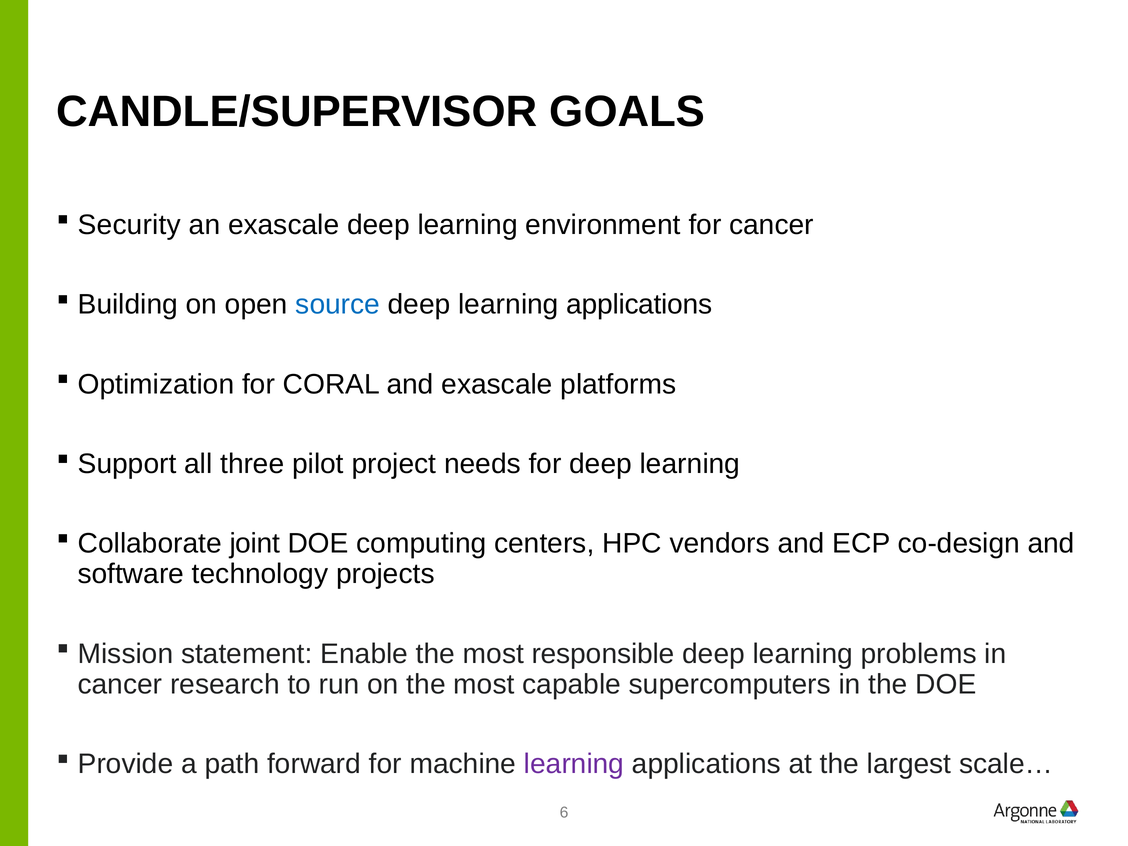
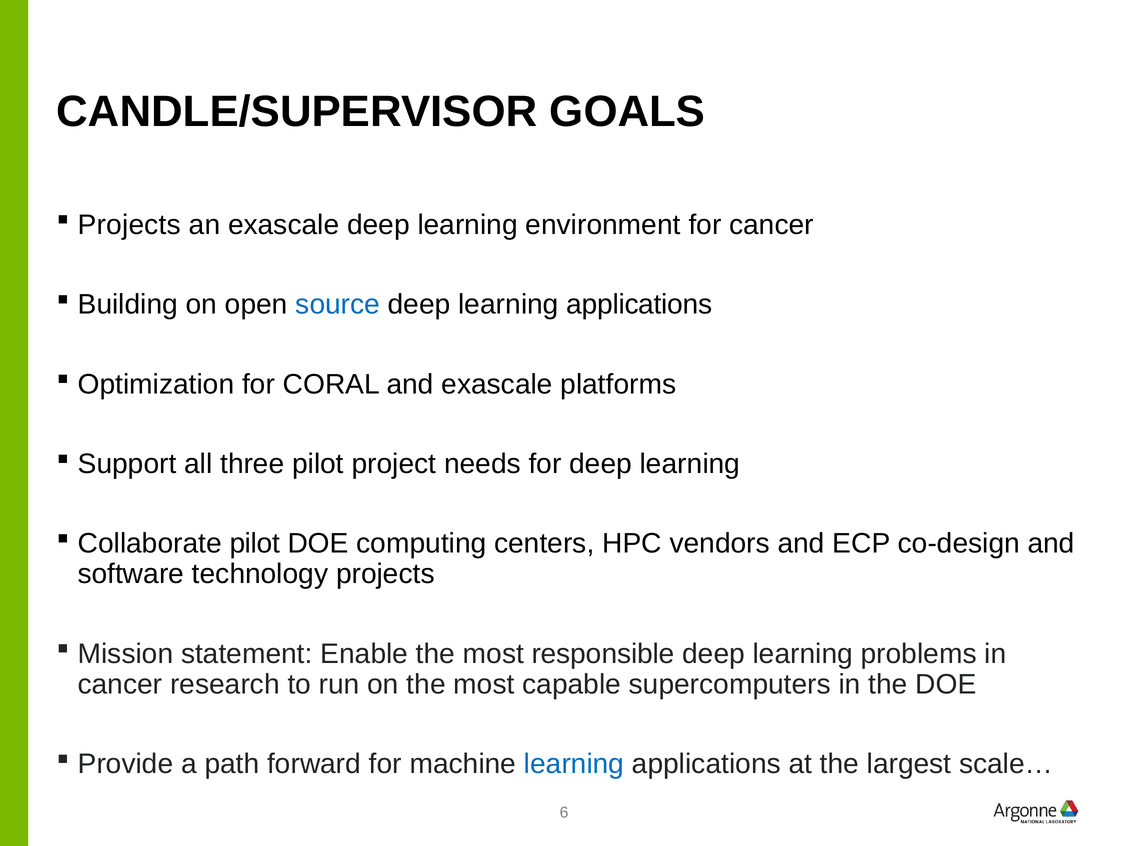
Security: Security -> Projects (129, 225)
Collaborate joint: joint -> pilot (255, 544)
learning colour: purple -> blue (574, 764)
